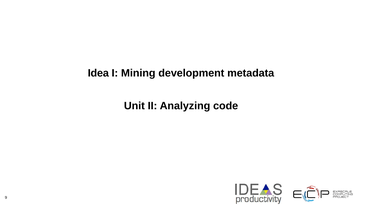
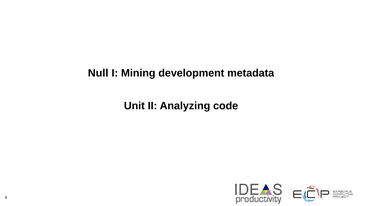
Idea: Idea -> Null (98, 73)
